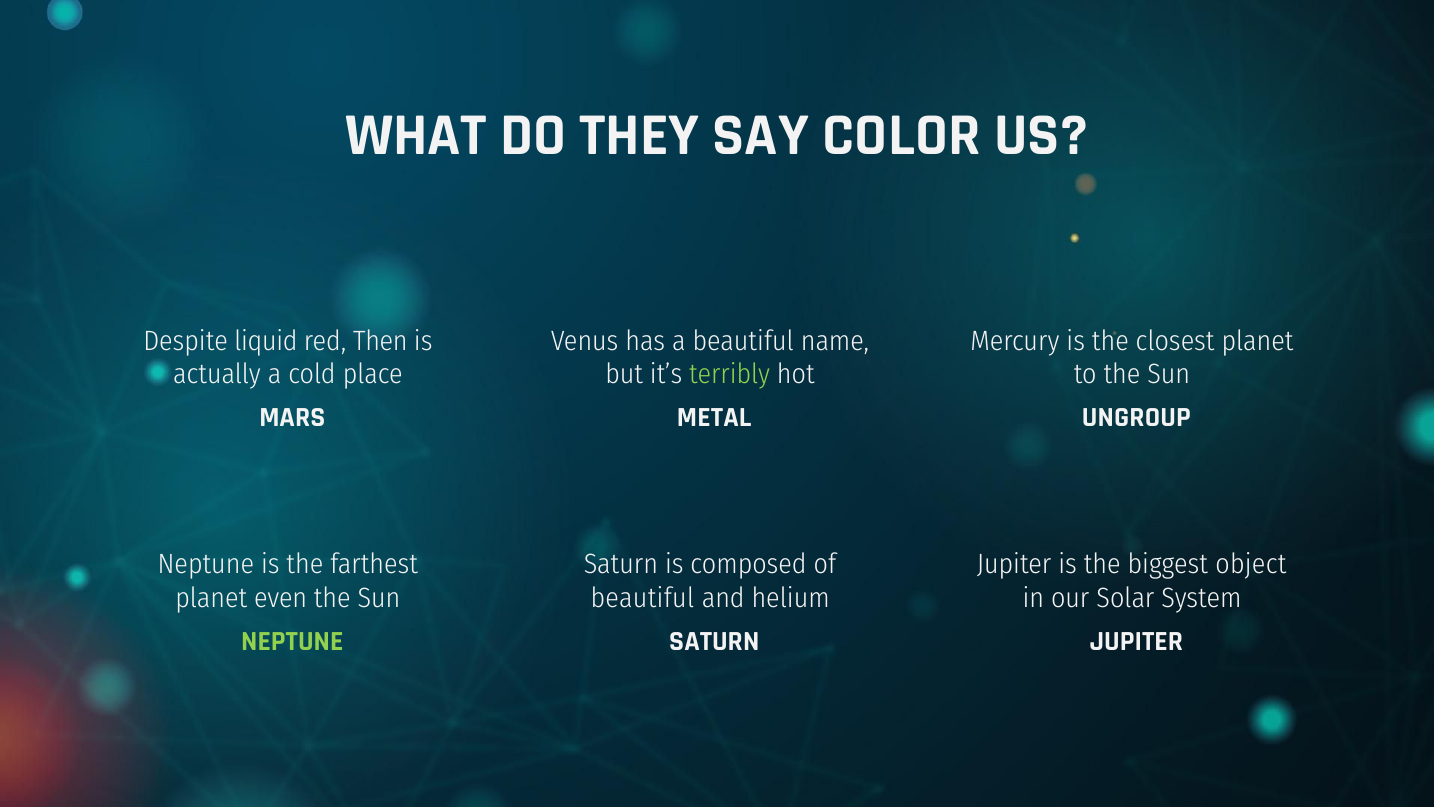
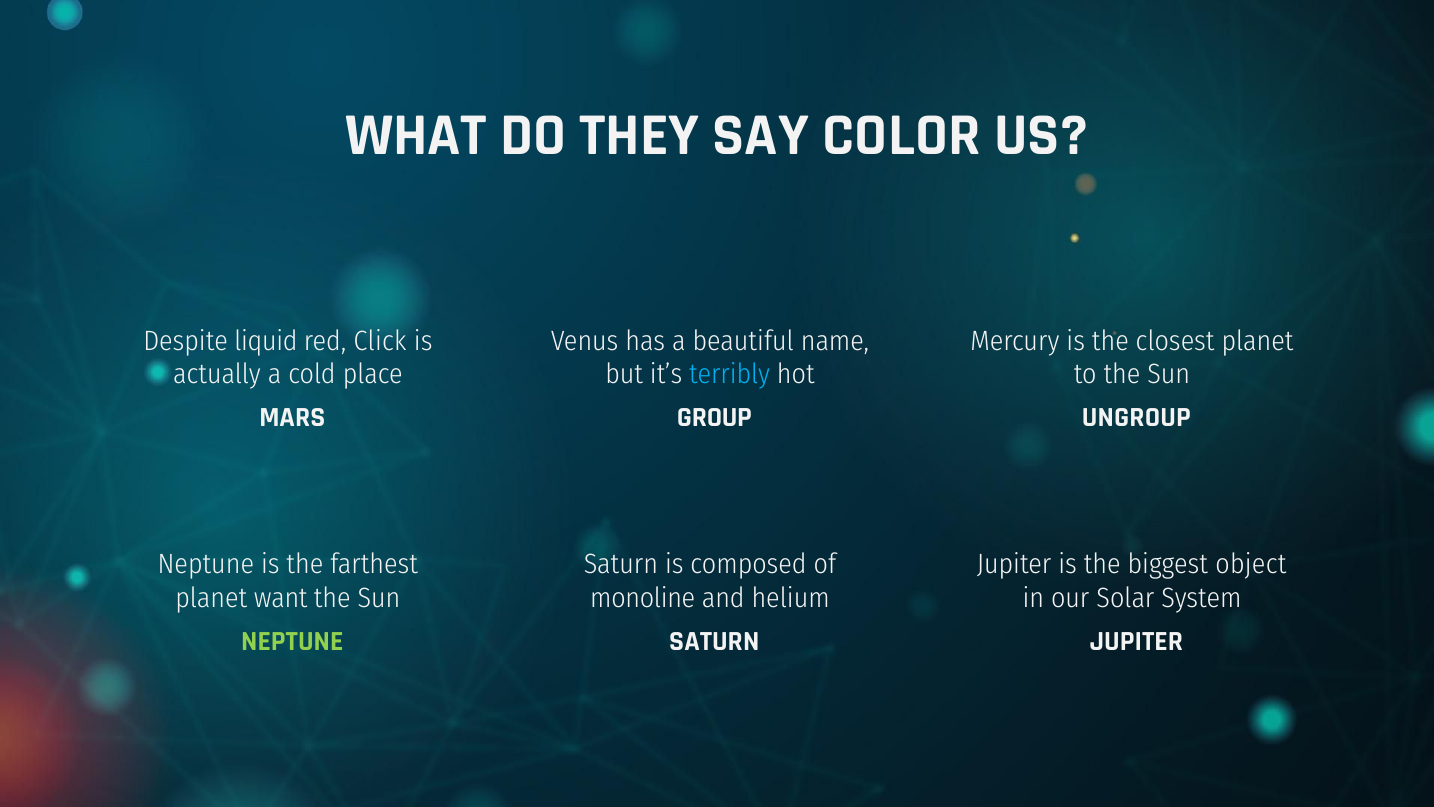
Then: Then -> Click (380, 341)
terribly colour: light green -> light blue (730, 374)
METAL: METAL -> GROUP (714, 417)
even: even -> want (281, 598)
beautiful: beautiful -> monoline (643, 598)
